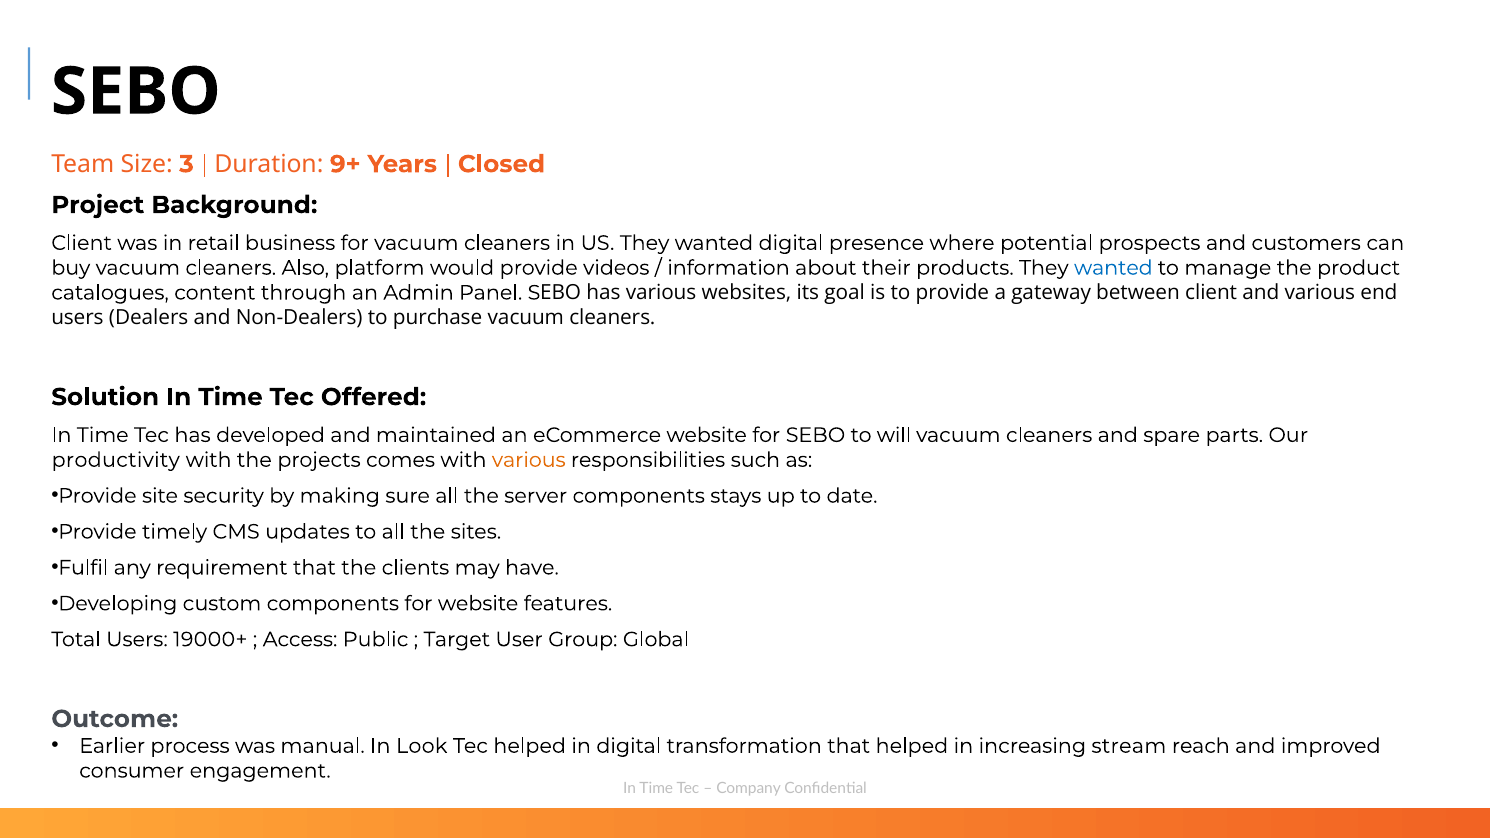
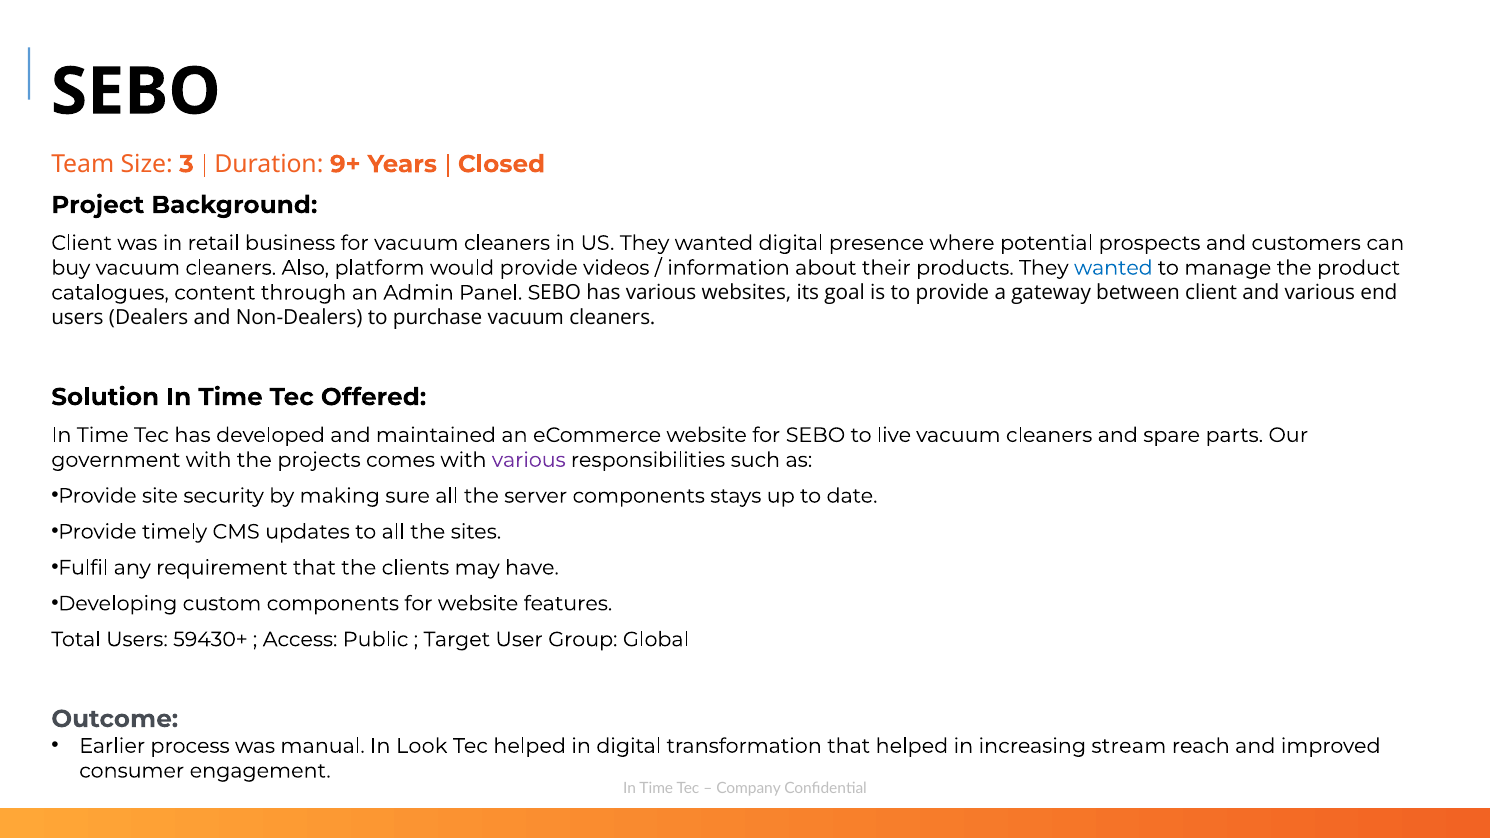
will: will -> live (894, 435)
productivity: productivity -> government (116, 460)
various colour: orange -> purple (529, 460)
19000+: 19000+ -> 59430+ (210, 640)
